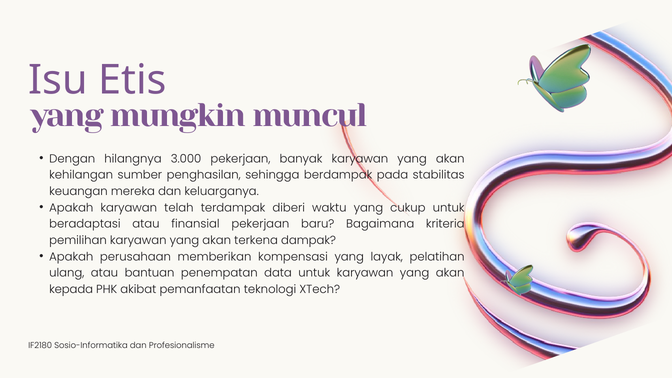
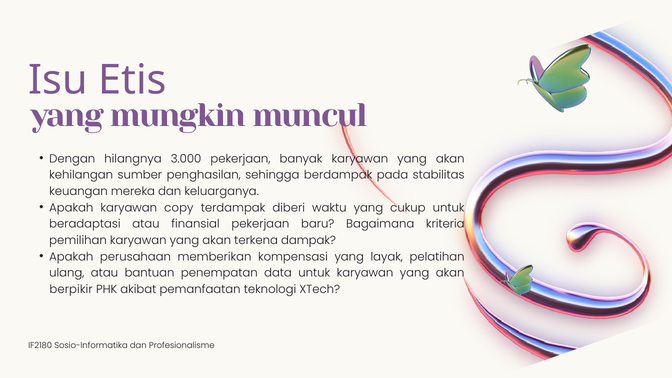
telah: telah -> copy (179, 208)
kepada: kepada -> berpikir (71, 289)
